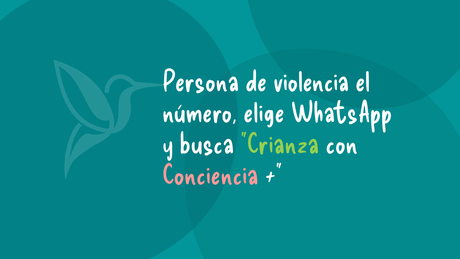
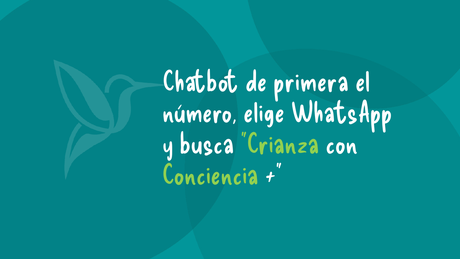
Persona: Persona -> Chatbot (201, 82)
violencia: violencia -> primera (311, 82)
Conciencia colour: pink -> light green (211, 175)
